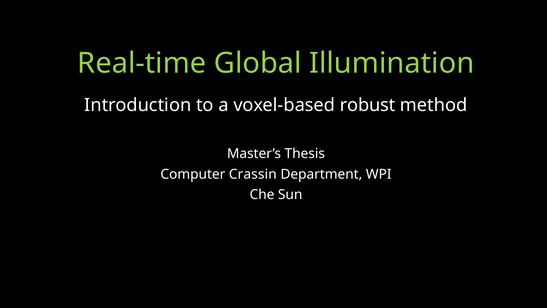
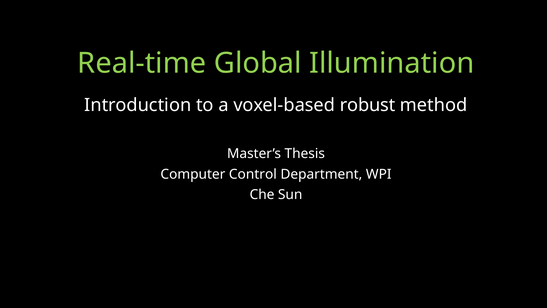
Crassin: Crassin -> Control (253, 174)
